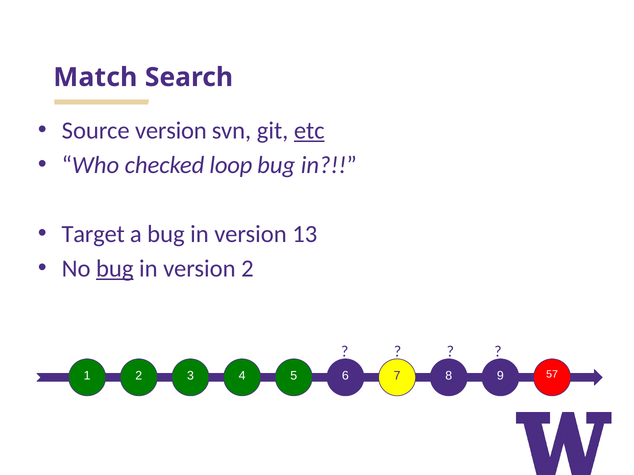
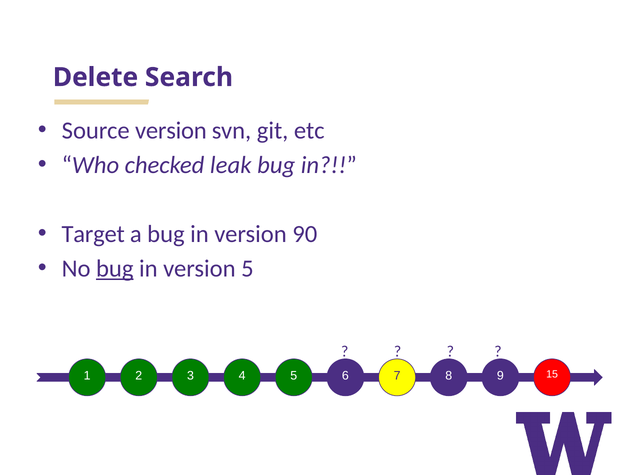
Match: Match -> Delete (95, 77)
etc underline: present -> none (309, 131)
loop: loop -> leak (231, 165)
13: 13 -> 90 (305, 234)
version 2: 2 -> 5 (247, 269)
57: 57 -> 15 (552, 375)
